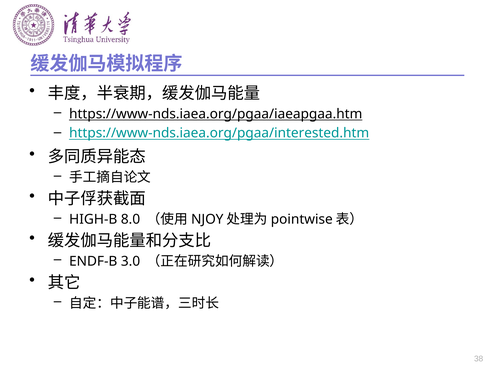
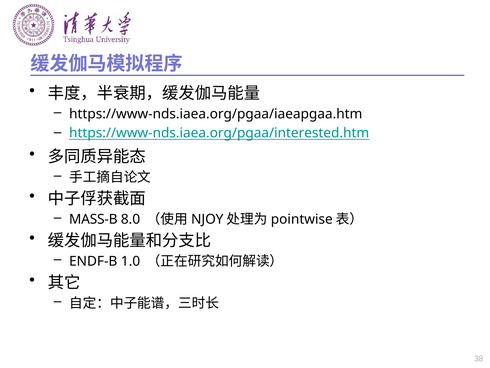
https://www-nds.iaea.org/pgaa/iaeapgaa.htm underline: present -> none (216, 114)
HIGH-B: HIGH-B -> MASS-B (93, 219)
3.0: 3.0 -> 1.0 (131, 261)
